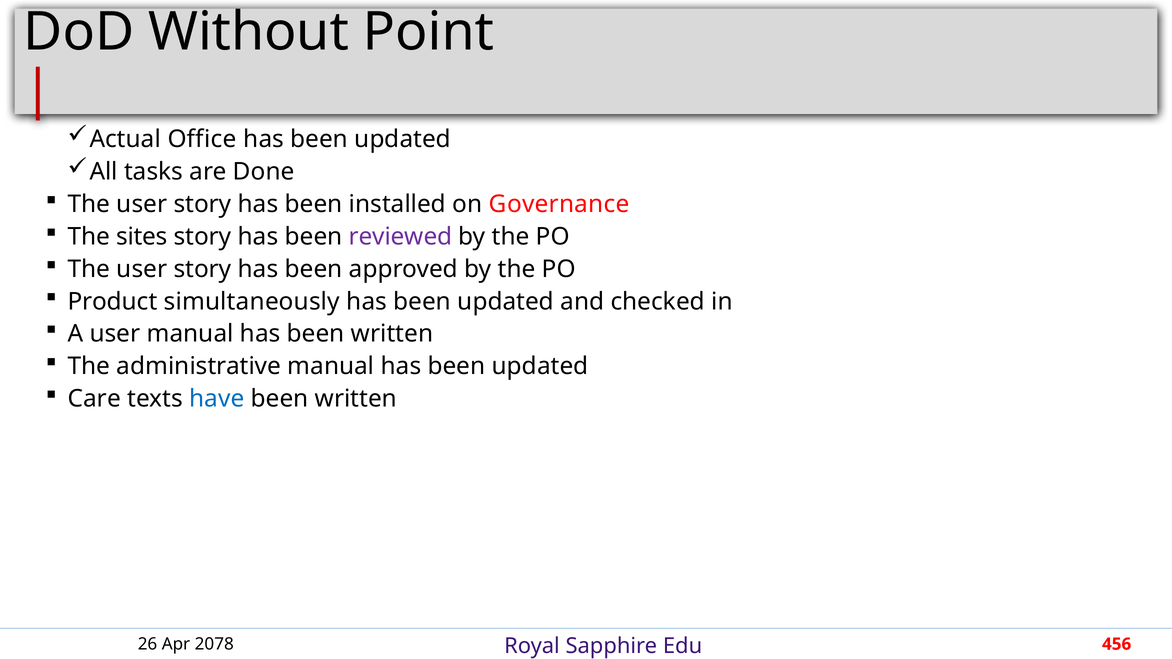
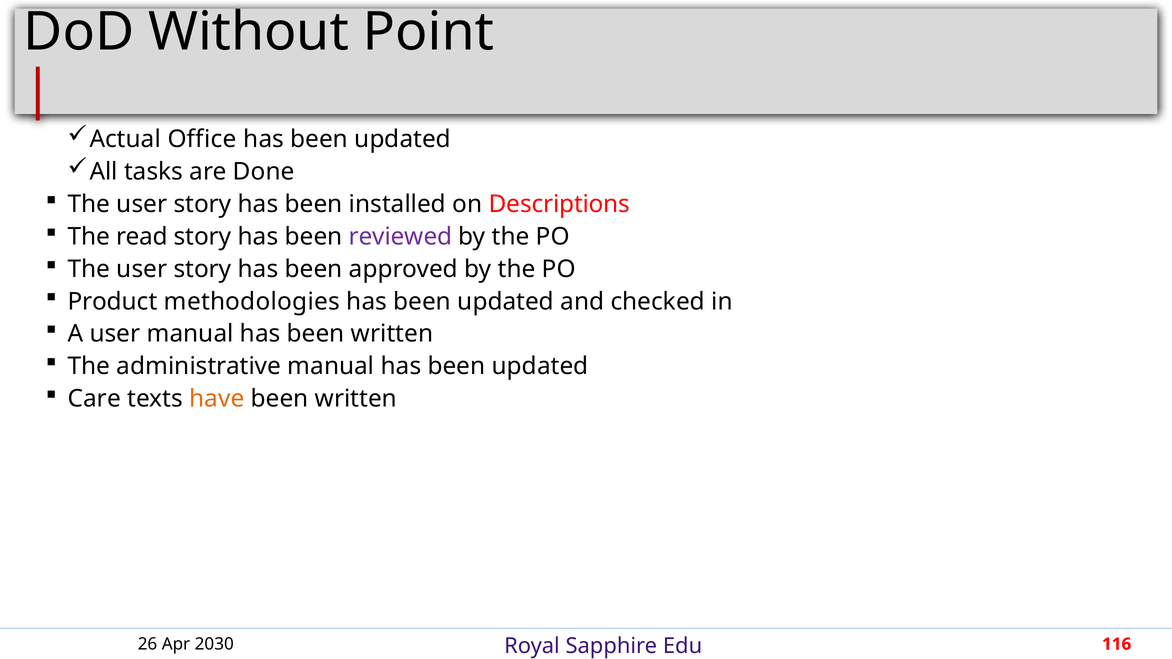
Governance: Governance -> Descriptions (559, 204)
sites: sites -> read (142, 237)
simultaneously: simultaneously -> methodologies (252, 302)
have colour: blue -> orange (217, 399)
2078: 2078 -> 2030 (214, 644)
456: 456 -> 116 (1117, 644)
